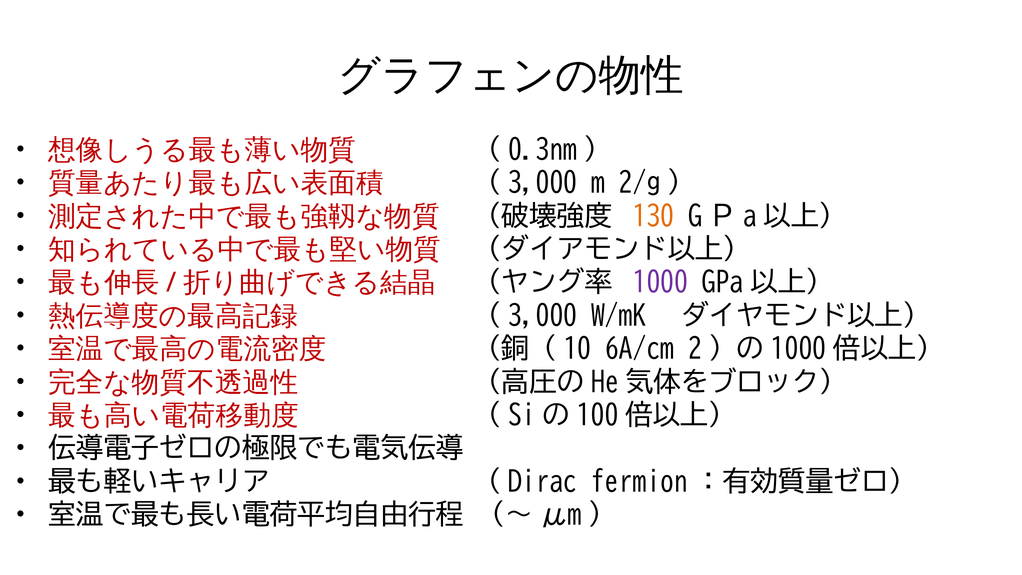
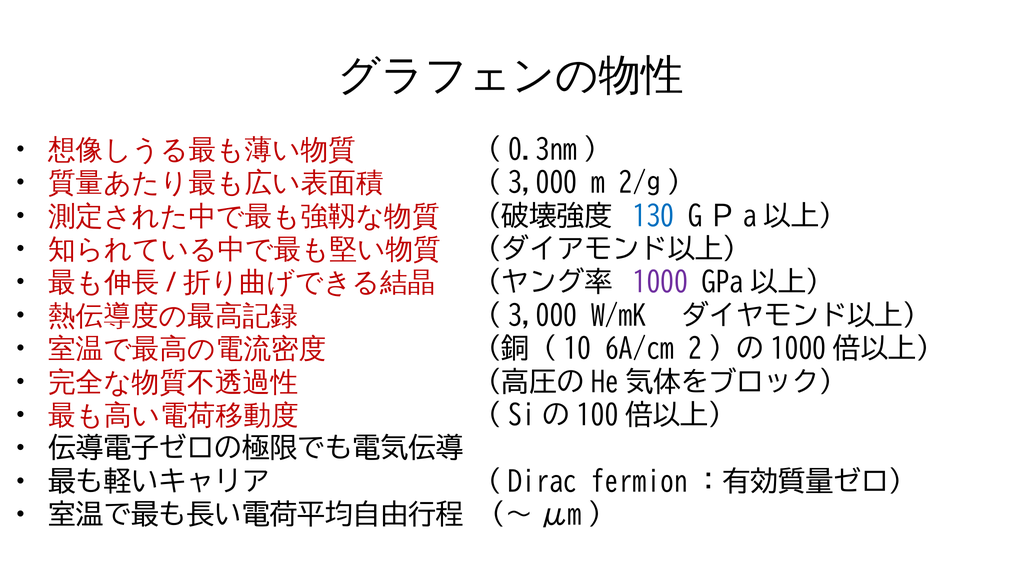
130 colour: orange -> blue (654, 216)
